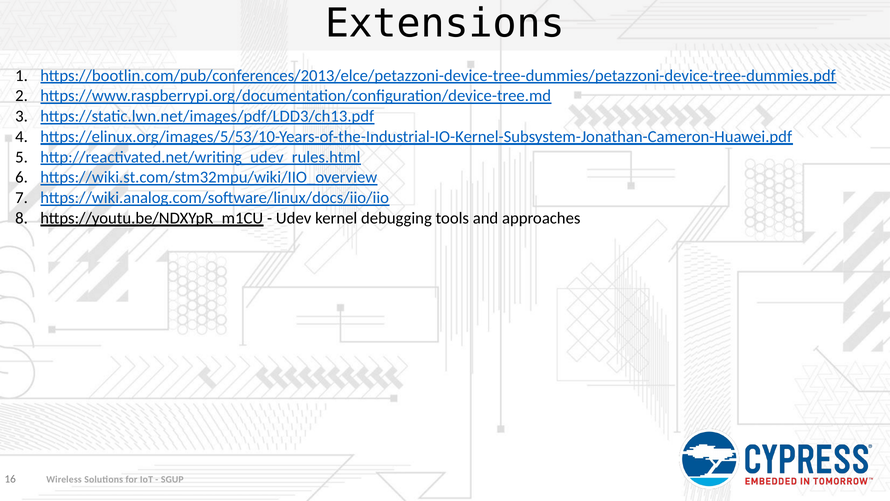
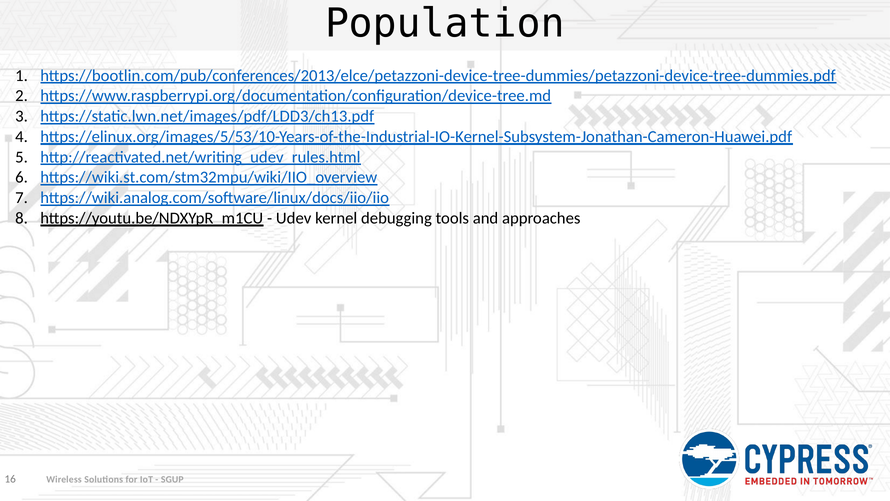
Extensions: Extensions -> Population (445, 24)
